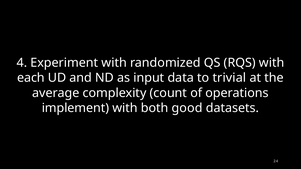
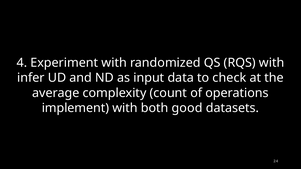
each: each -> infer (31, 78)
trivial: trivial -> check (229, 78)
